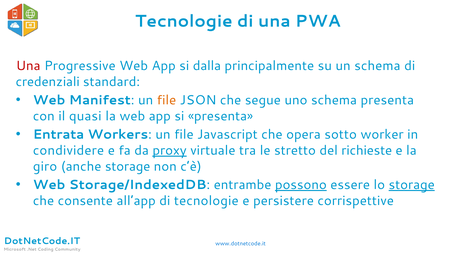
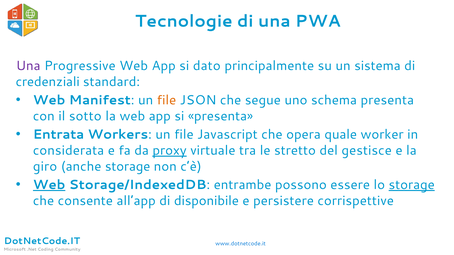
Una colour: red -> purple (28, 66)
dalla: dalla -> dato (207, 66)
un schema: schema -> sistema (377, 66)
quasi: quasi -> sotto (85, 116)
sotto: sotto -> quale (341, 135)
condividere: condividere -> considerata (69, 151)
richieste: richieste -> gestisce (367, 151)
Web underline: none -> present (49, 185)
possono underline: present -> none (301, 185)
di tecnologie: tecnologie -> disponibile (206, 201)
